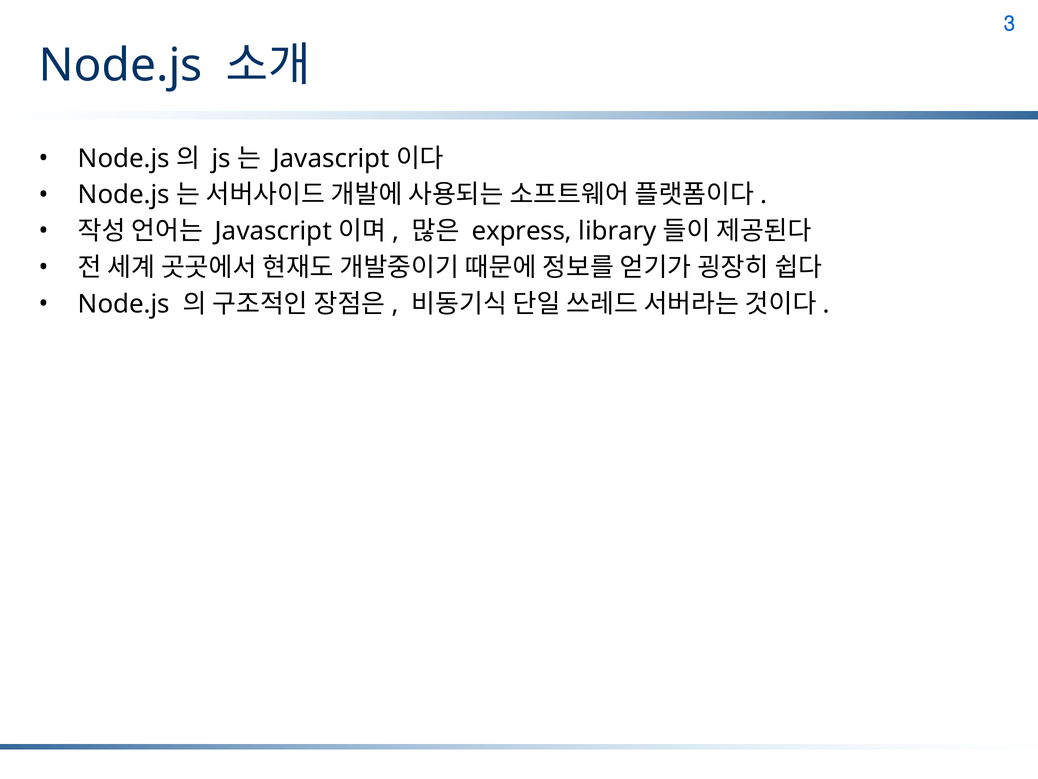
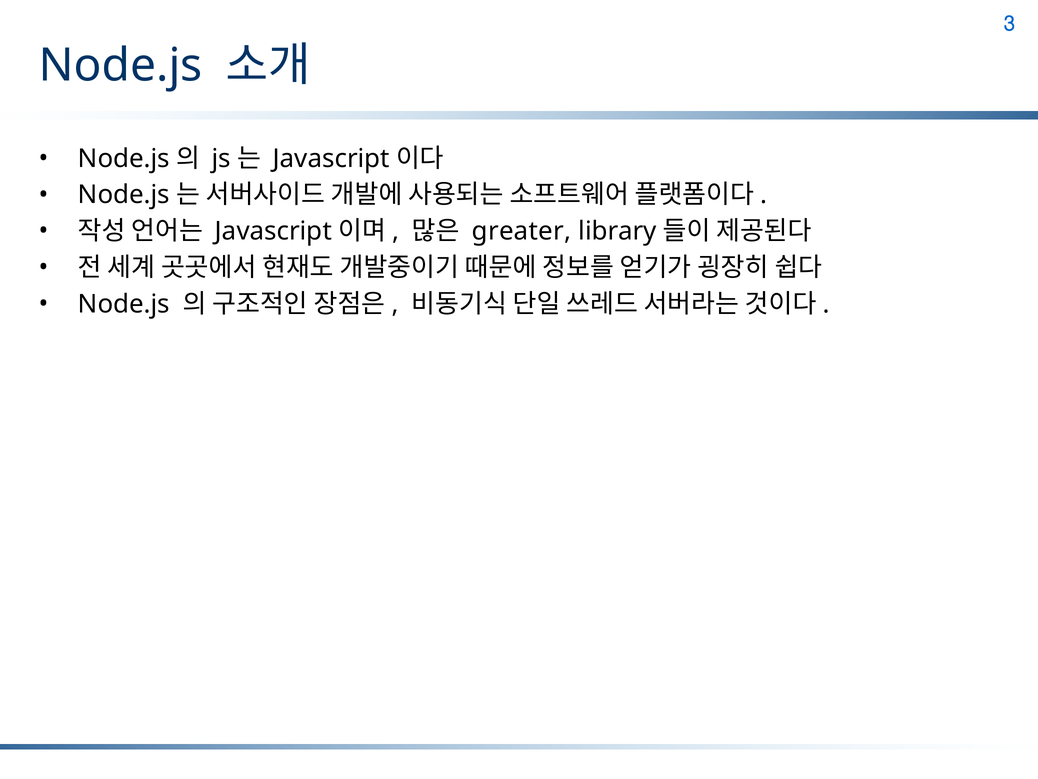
express: express -> greater (522, 231)
